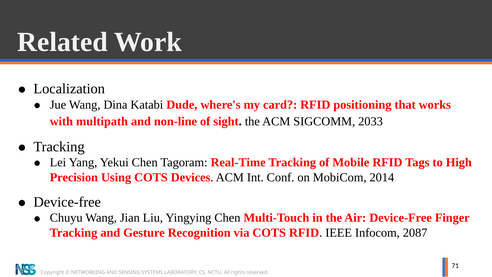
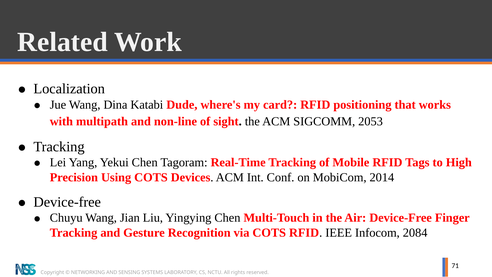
2033: 2033 -> 2053 (371, 121)
2087: 2087 -> 2084 (415, 232)
